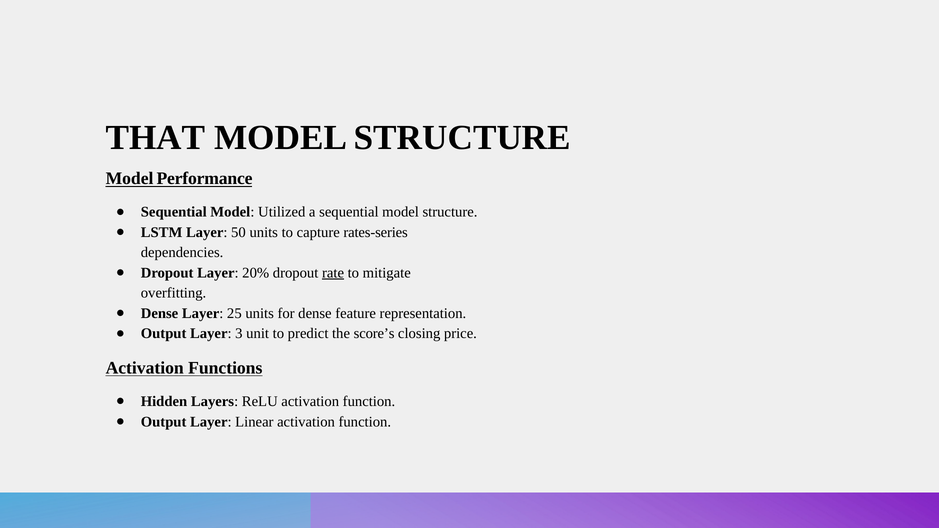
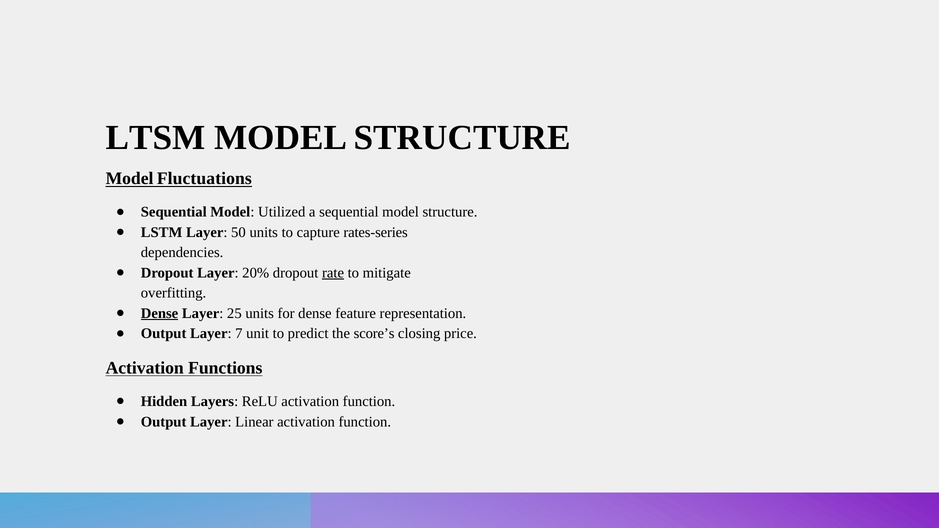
THAT: THAT -> LTSM (155, 138)
Performance: Performance -> Fluctuations (204, 179)
Dense underline: none -> present (160, 313)
3: 3 -> 7 (239, 334)
